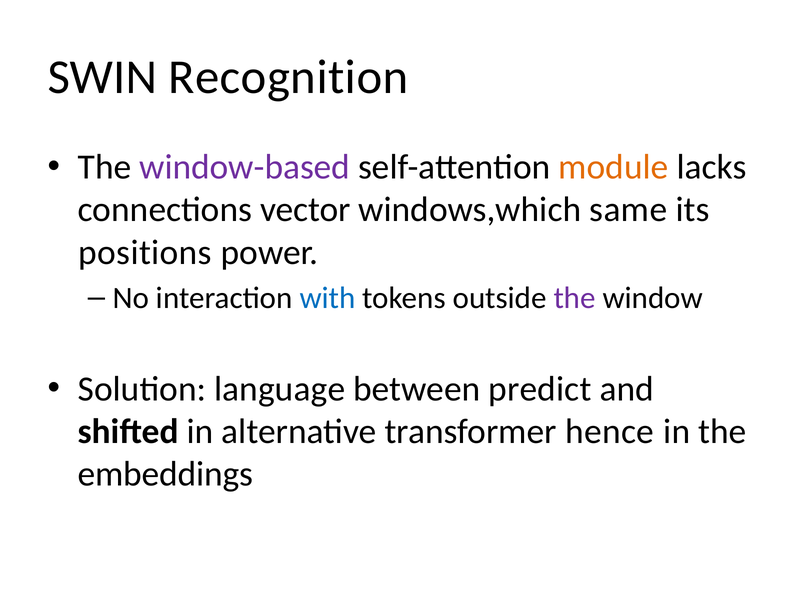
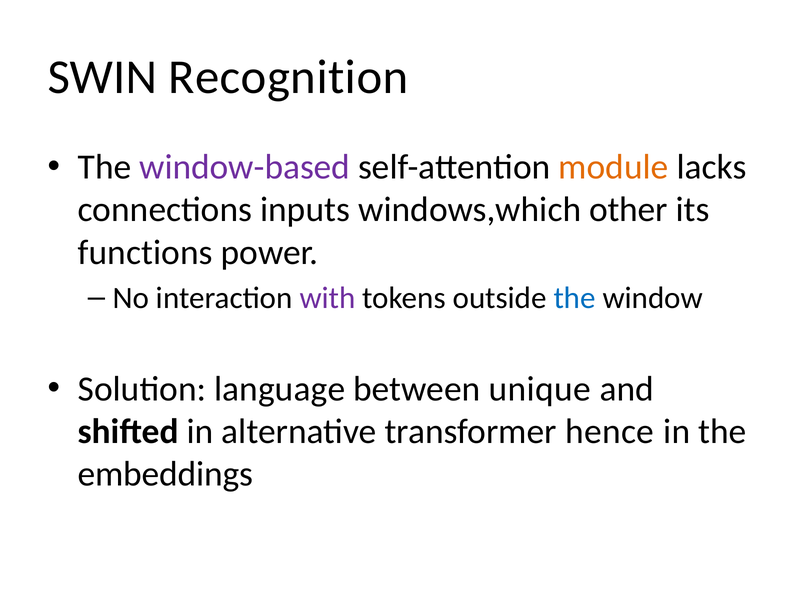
vector: vector -> inputs (305, 210)
same: same -> other (628, 210)
positions: positions -> functions (145, 253)
with colour: blue -> purple (327, 298)
the colour: purple -> blue (575, 298)
predict: predict -> unique (540, 389)
